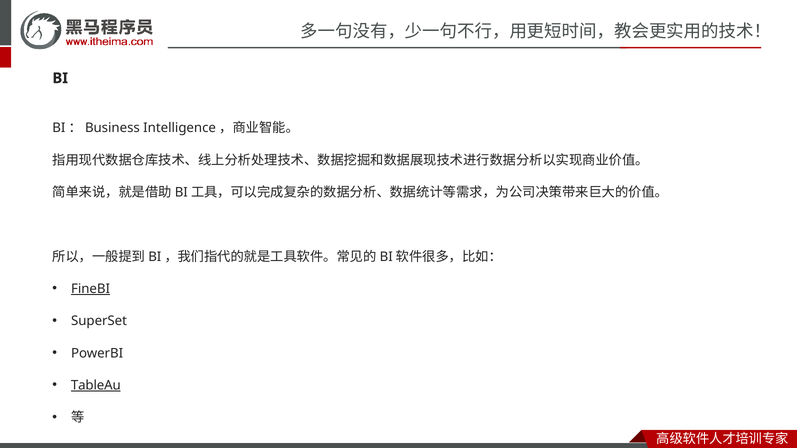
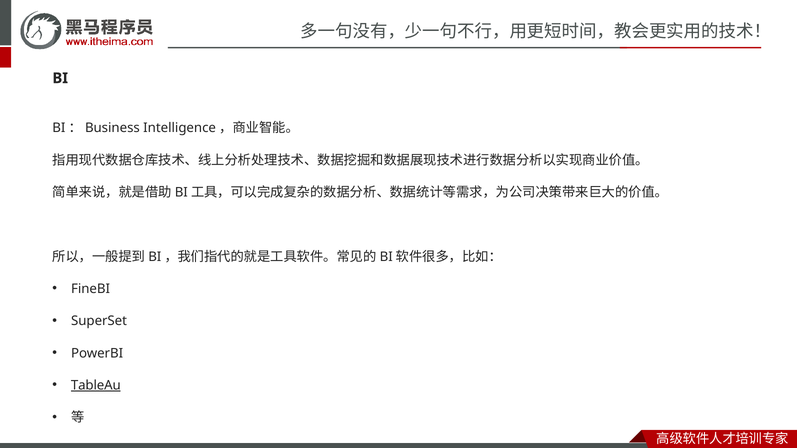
FineBI underline: present -> none (91, 289)
